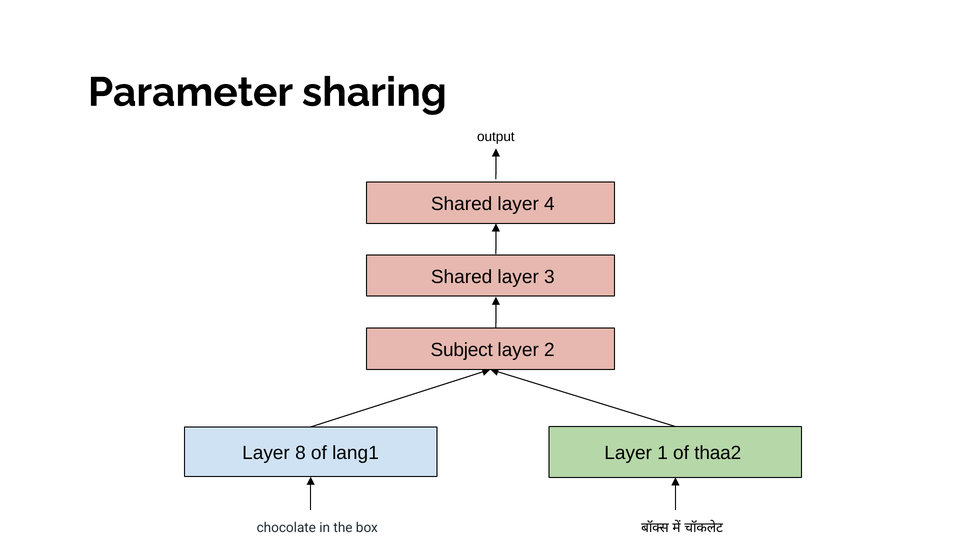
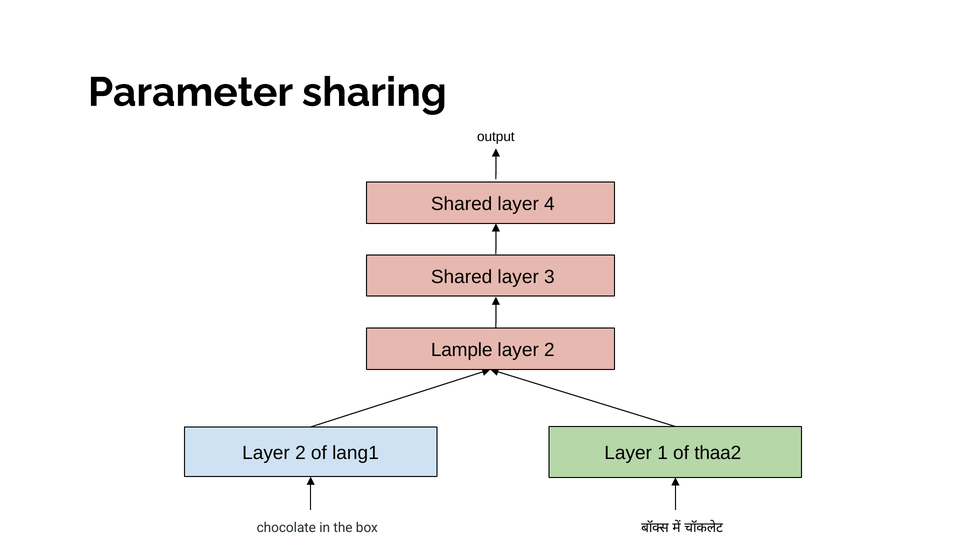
Subject: Subject -> Lample (462, 350)
8: 8 -> 2 (300, 453)
